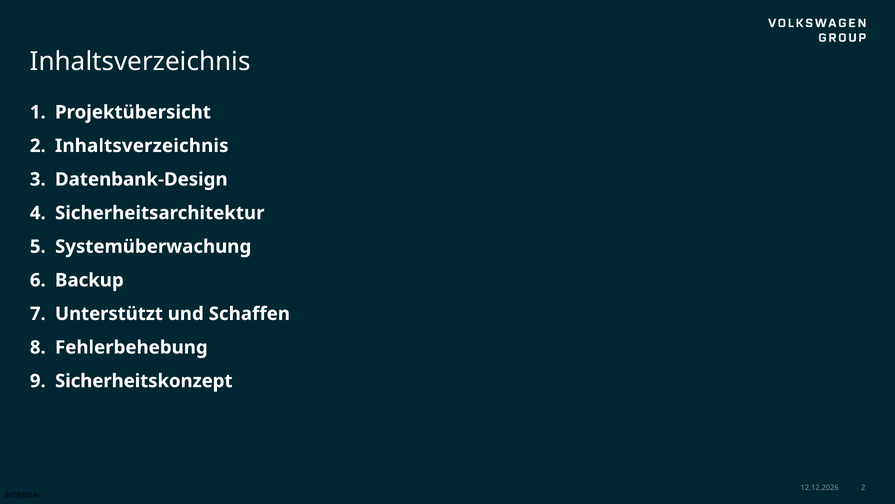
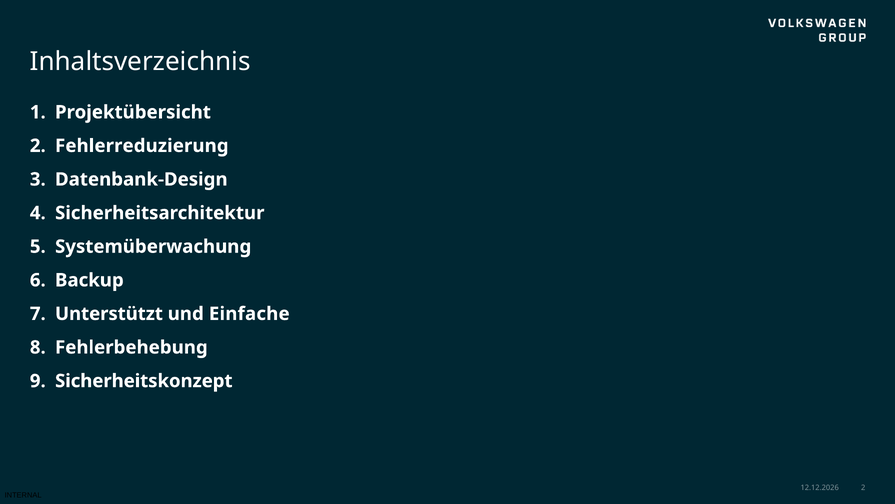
2 Inhaltsverzeichnis: Inhaltsverzeichnis -> Fehlerreduzierung (142, 146)
Schaffen: Schaffen -> Einfache (249, 313)
